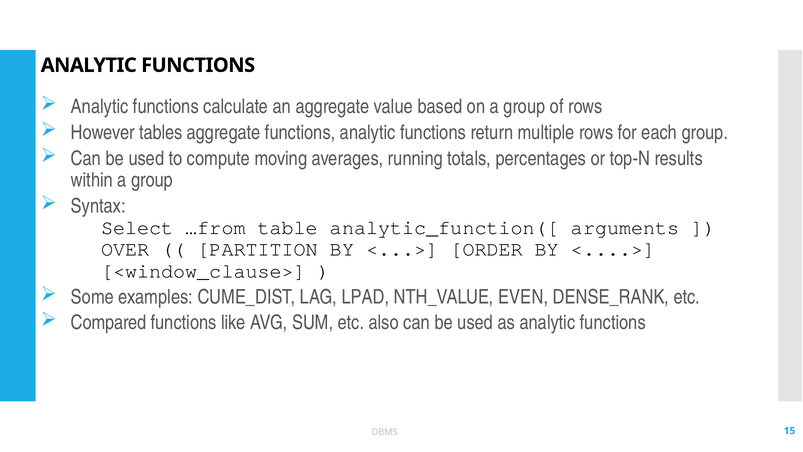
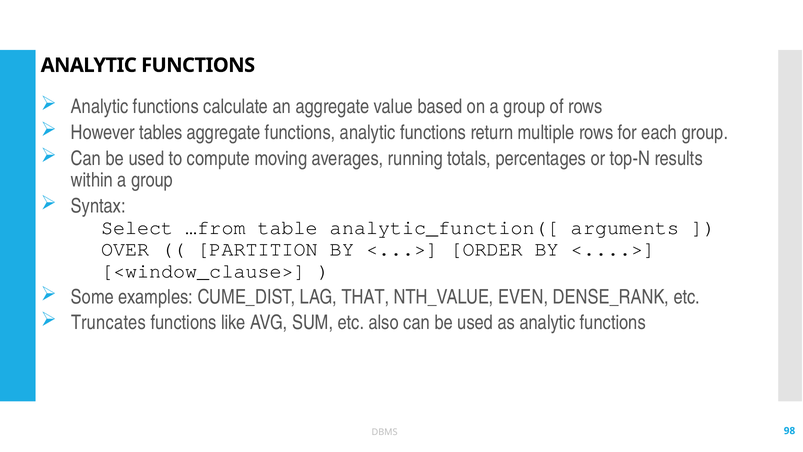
LPAD: LPAD -> THAT (365, 297)
Compared: Compared -> Truncates (108, 323)
15: 15 -> 98 (789, 431)
